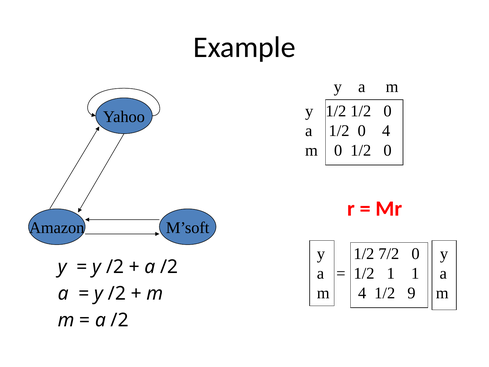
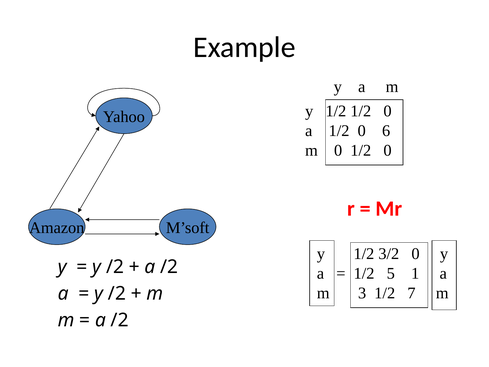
0 4: 4 -> 6 (386, 131)
7/2: 7/2 -> 3/2 (389, 254)
1/2 1: 1 -> 5 (391, 273)
m 4: 4 -> 3 (362, 293)
9: 9 -> 7 (411, 293)
